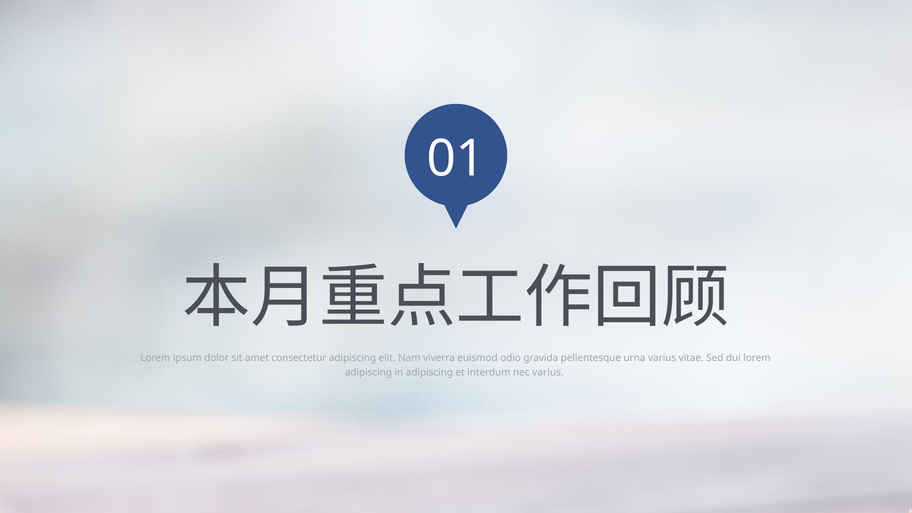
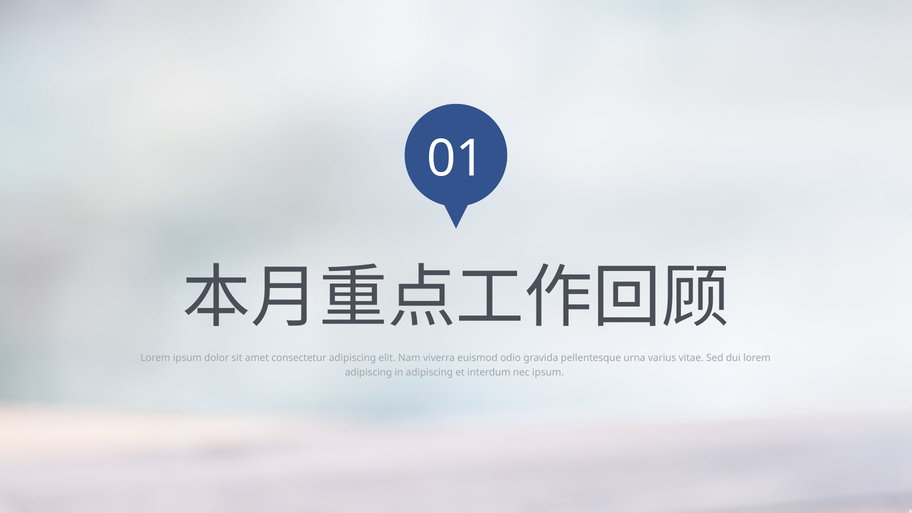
nec varius: varius -> ipsum (548, 372)
